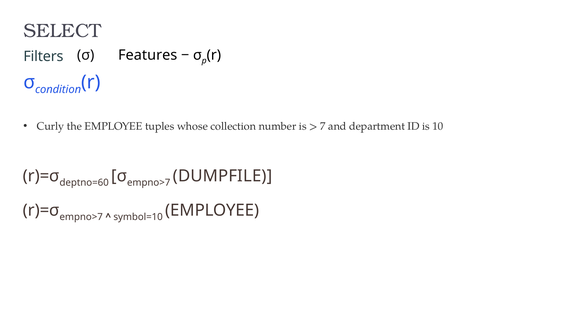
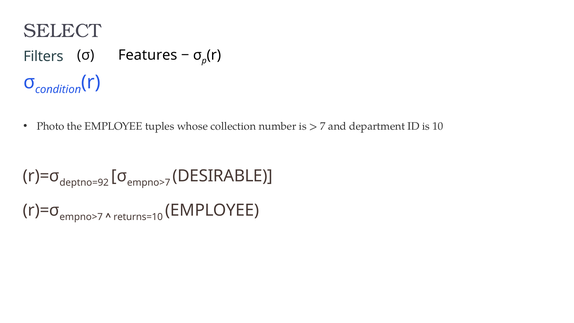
Curly: Curly -> Photo (51, 126)
deptno=60: deptno=60 -> deptno=92 (84, 182)
DUMPFILE: DUMPFILE -> DESIRABLE (223, 176)
symbol=10: symbol=10 -> returns=10 (138, 217)
